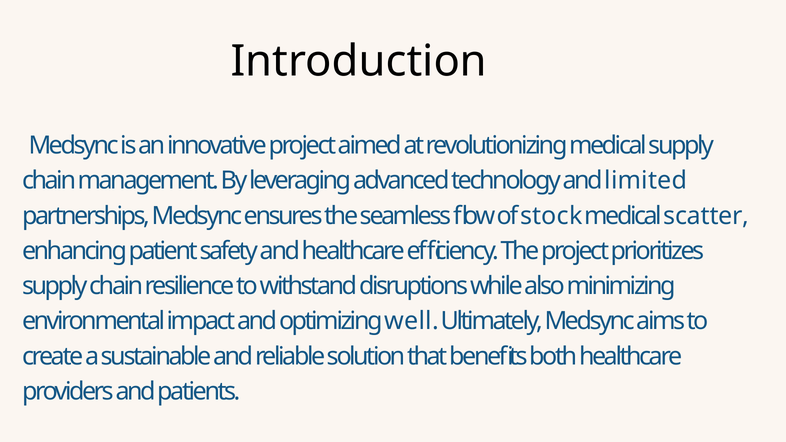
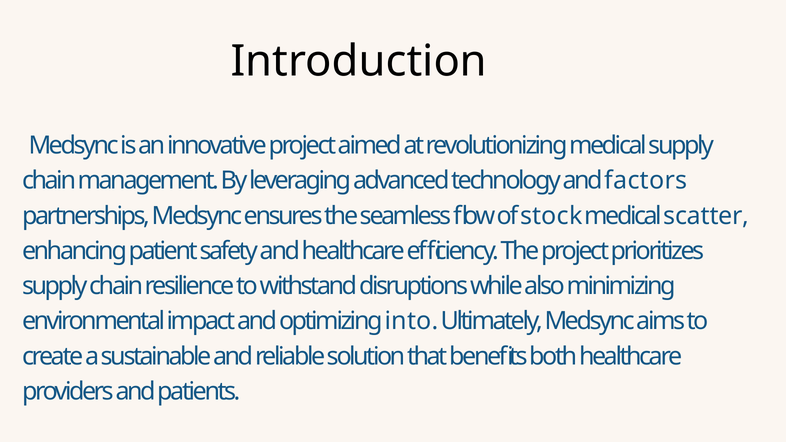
limited: limited -> factors (646, 181)
well: well -> into (412, 321)
